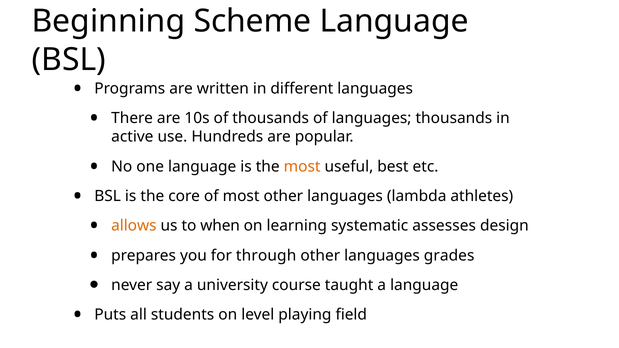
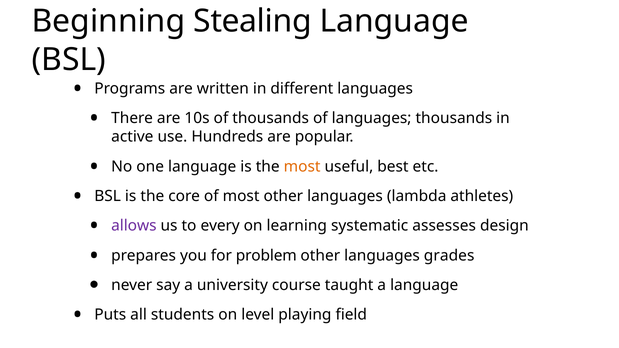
Scheme: Scheme -> Stealing (253, 21)
allows colour: orange -> purple (134, 226)
when: when -> every (220, 226)
through: through -> problem (266, 256)
